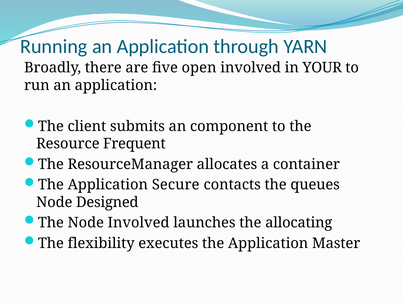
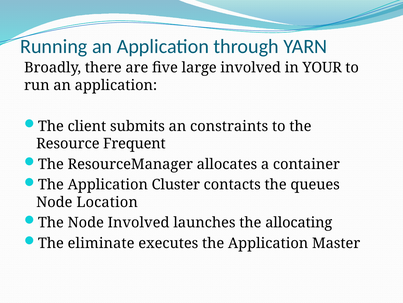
open: open -> large (199, 68)
component: component -> constraints (229, 126)
Secure: Secure -> Cluster (176, 184)
Designed: Designed -> Location (107, 202)
flexibility: flexibility -> eliminate (101, 243)
